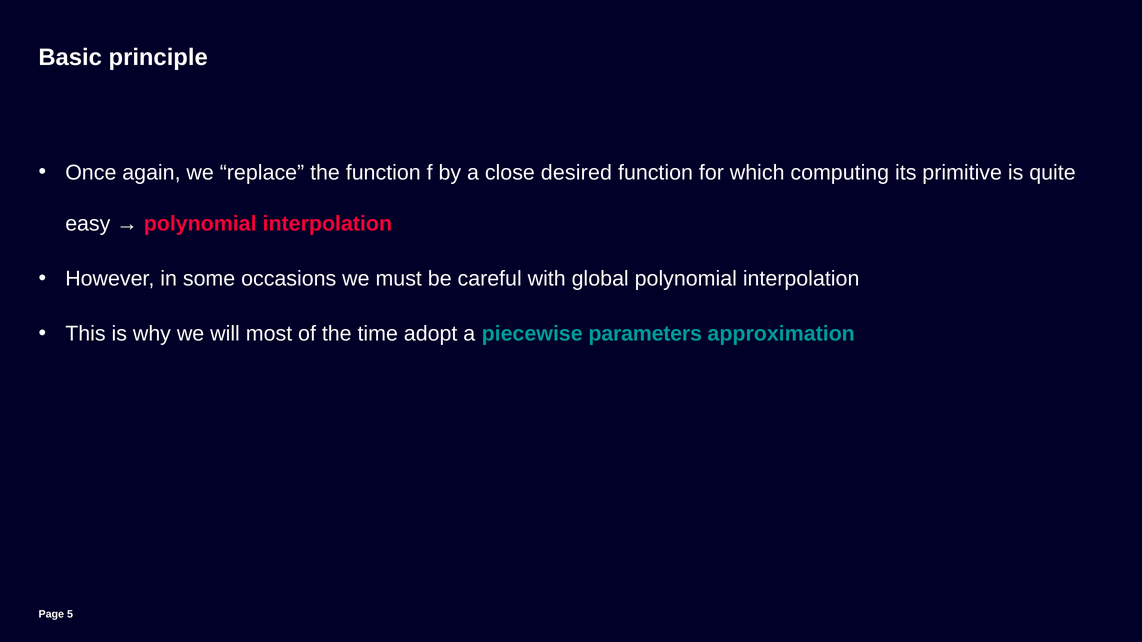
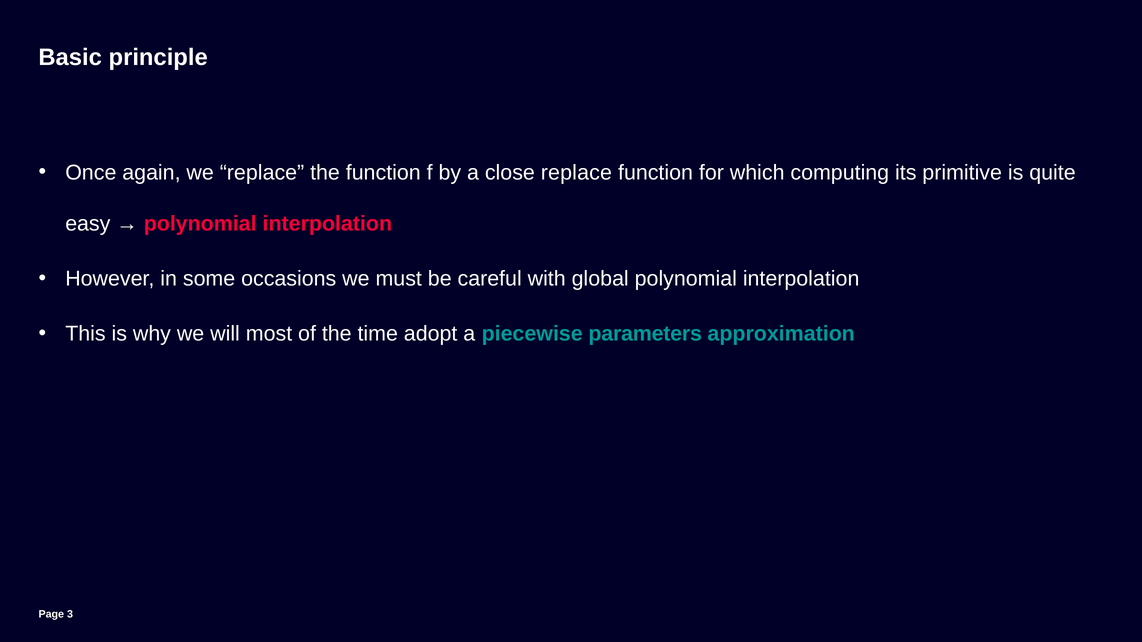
close desired: desired -> replace (576, 173)
5: 5 -> 3 (70, 615)
